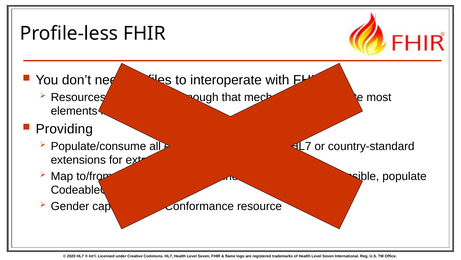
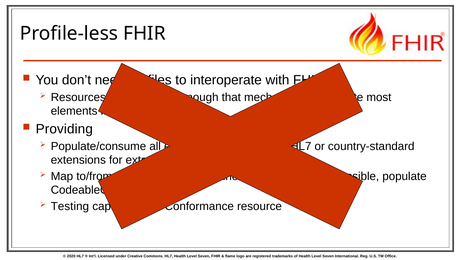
Gender: Gender -> Testing (70, 206)
